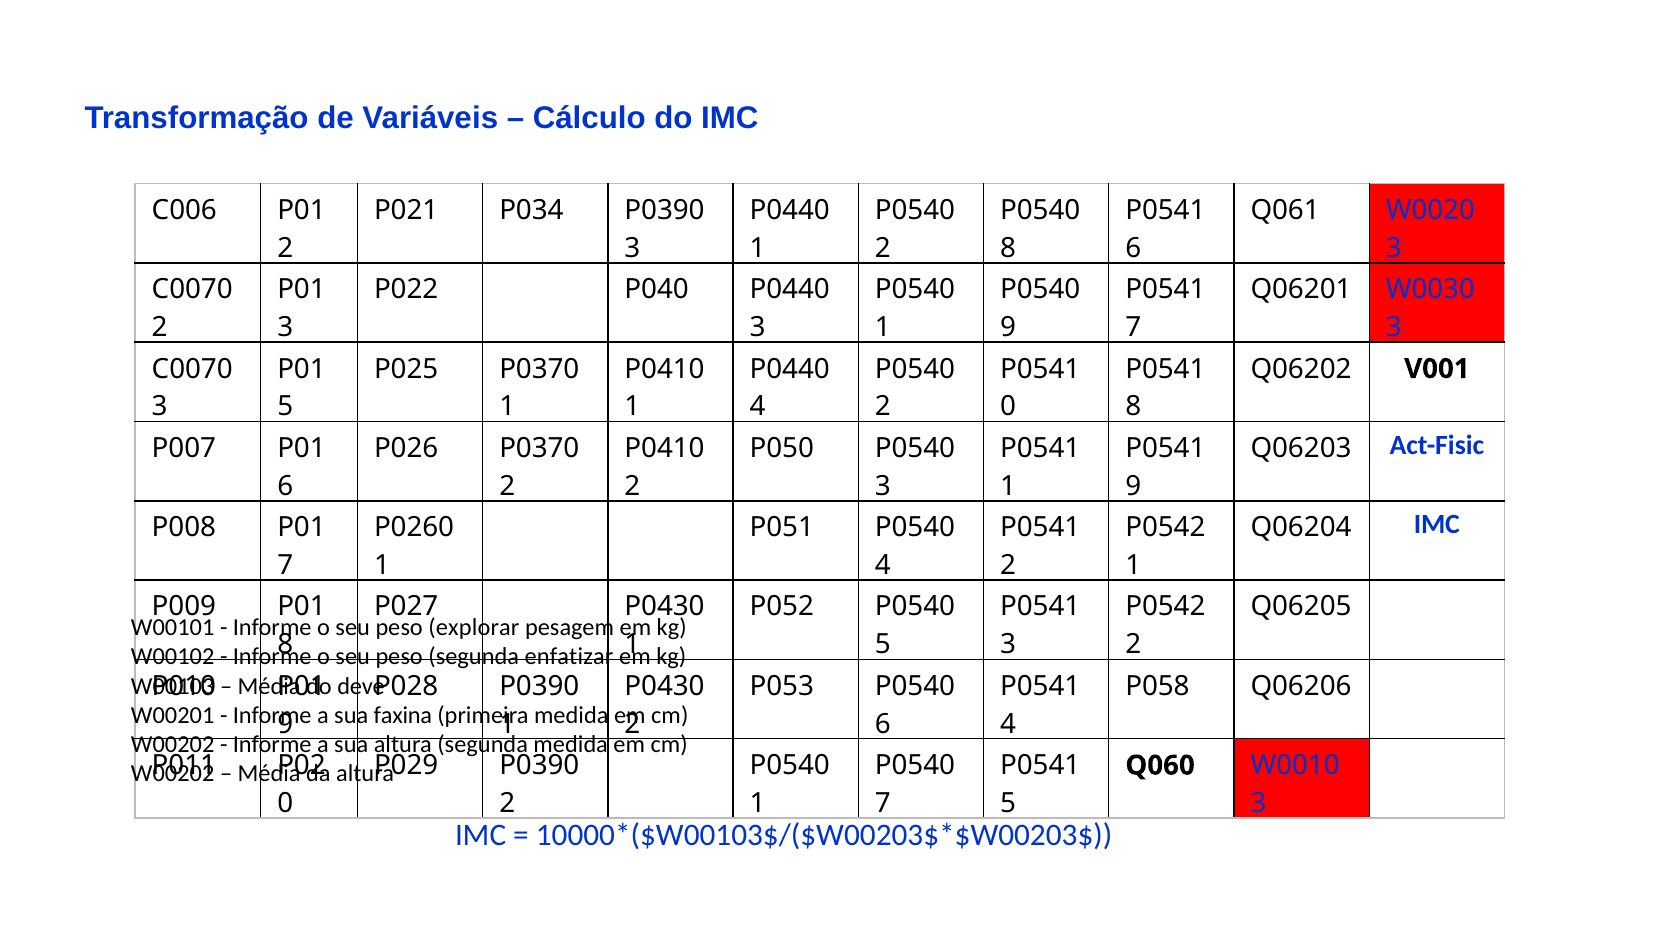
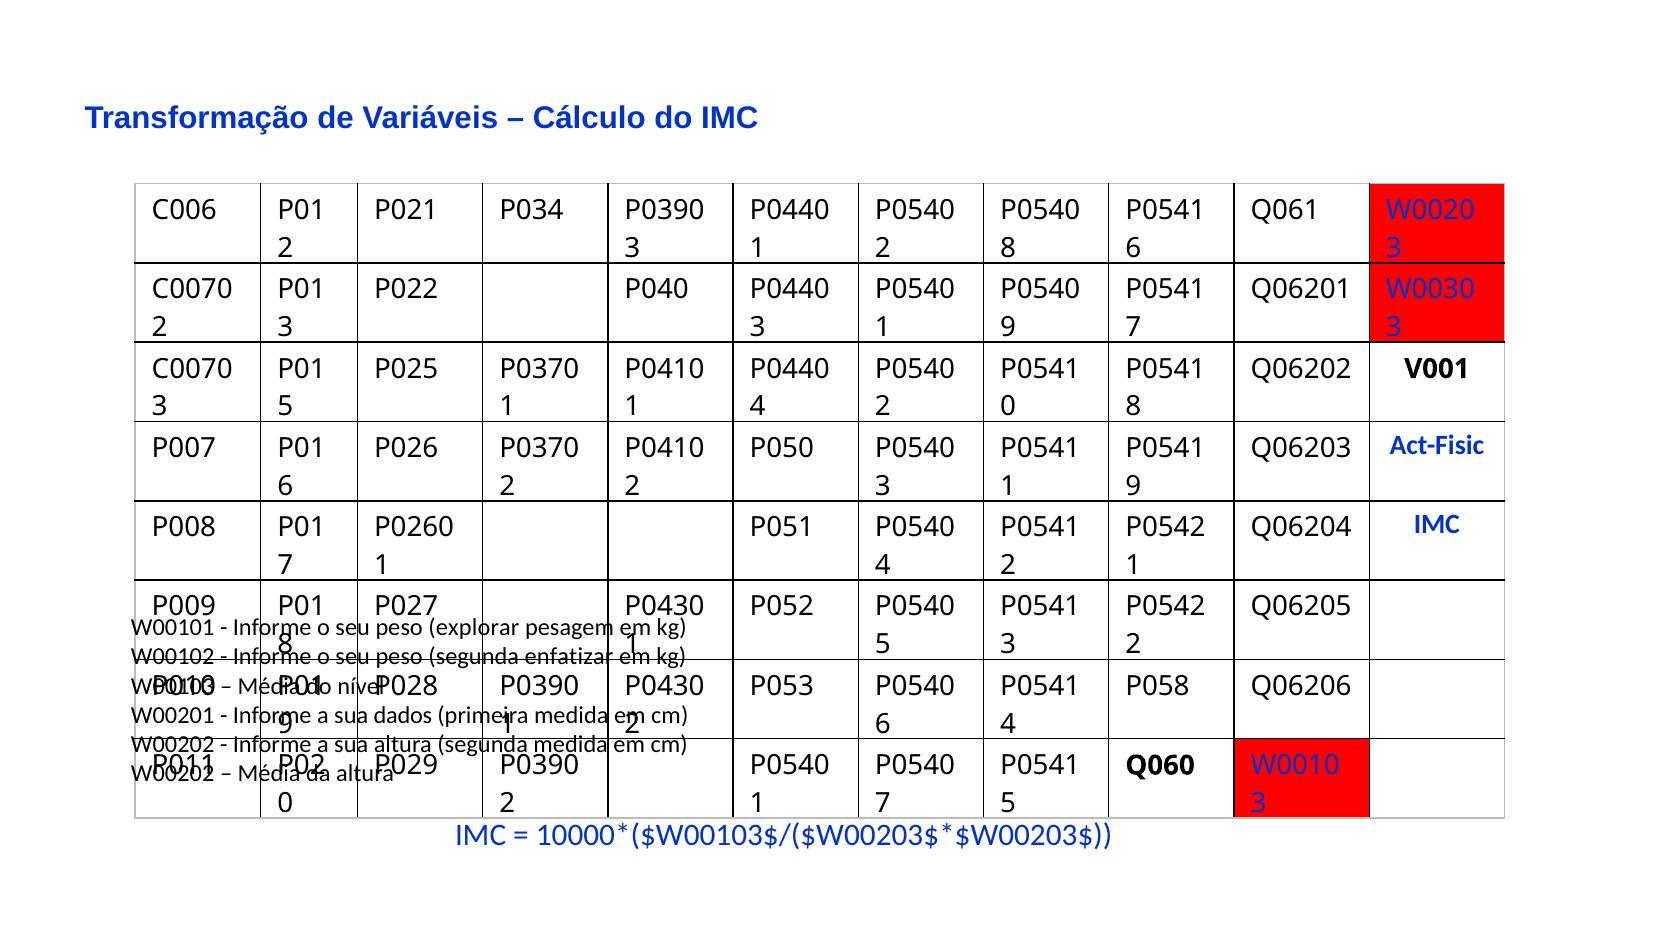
deve: deve -> nível (361, 686)
faxina: faxina -> dados (403, 715)
